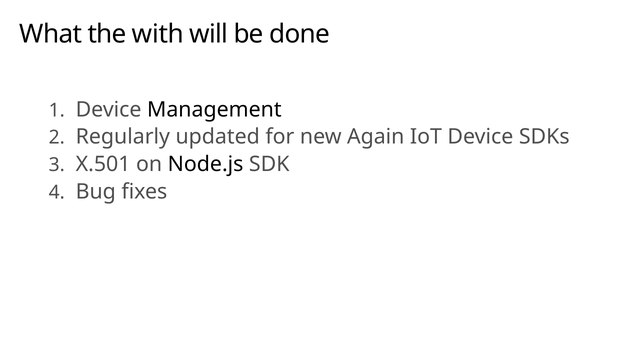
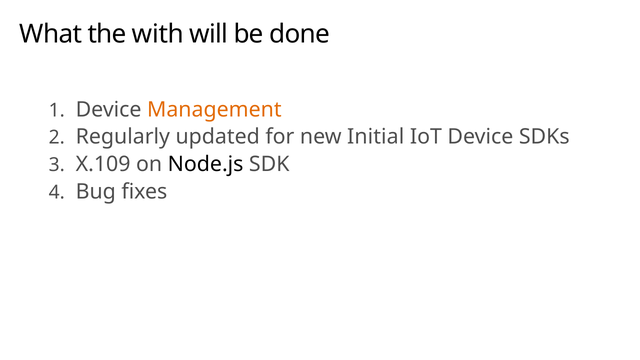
Management colour: black -> orange (214, 110)
Again: Again -> Initial (376, 137)
X.501: X.501 -> X.109 (103, 164)
